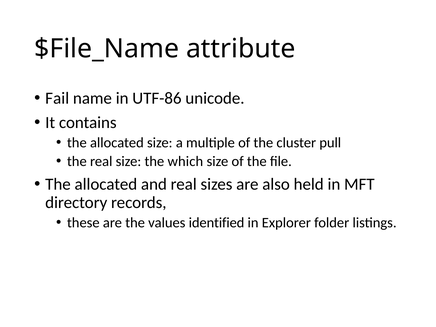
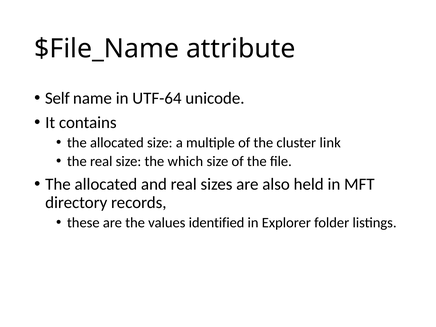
Fail: Fail -> Self (57, 98)
UTF-86: UTF-86 -> UTF-64 (157, 98)
pull: pull -> link (330, 143)
